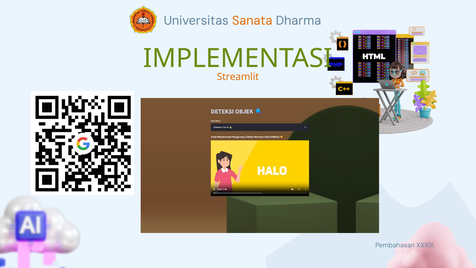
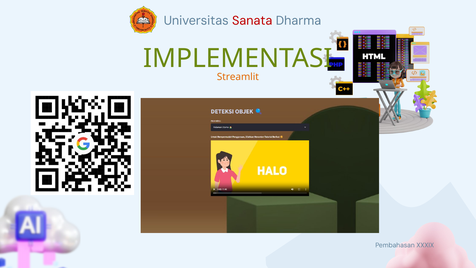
Sanata colour: orange -> red (252, 21)
